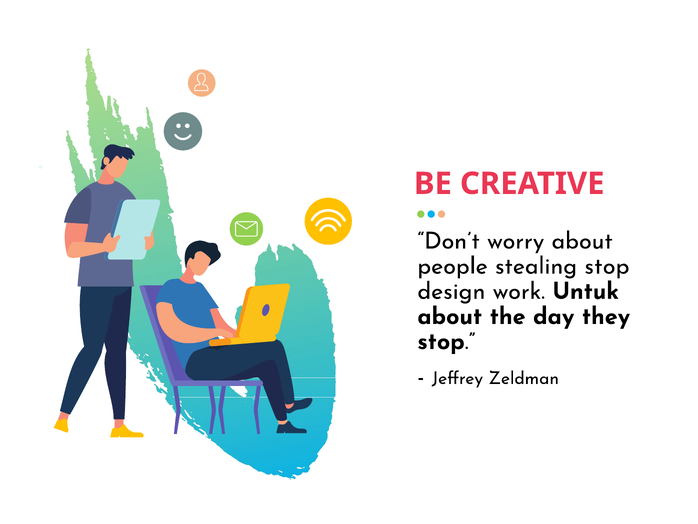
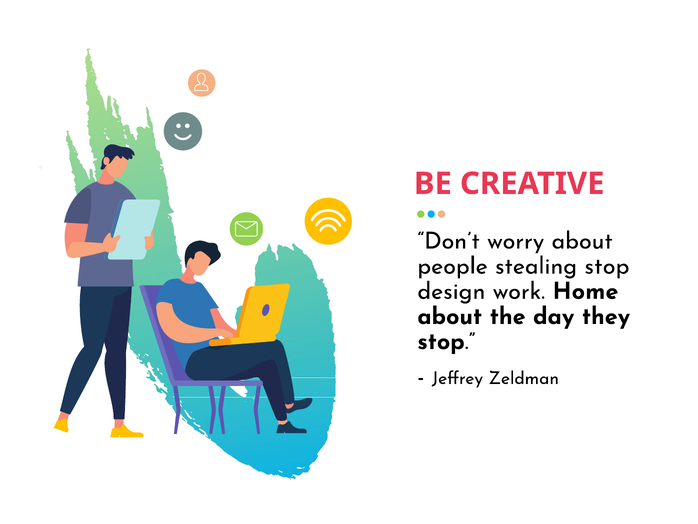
Untuk: Untuk -> Home (586, 291)
